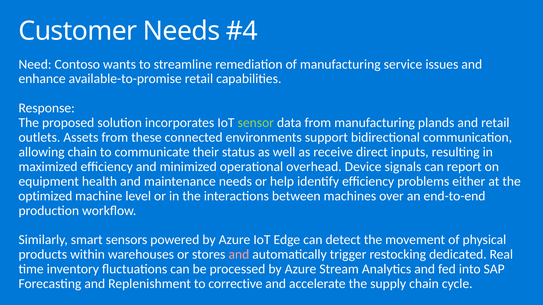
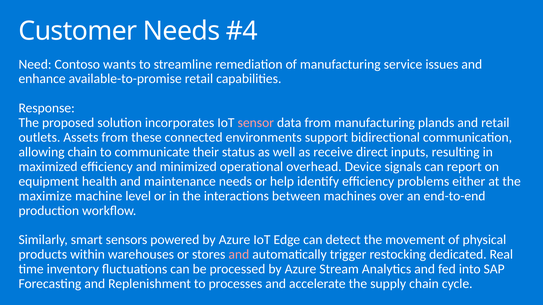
sensor colour: light green -> pink (256, 123)
optimized: optimized -> maximize (45, 196)
corrective: corrective -> processes (235, 284)
